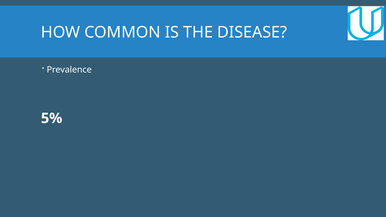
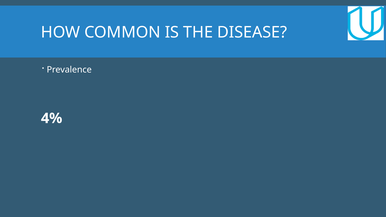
5%: 5% -> 4% (52, 118)
